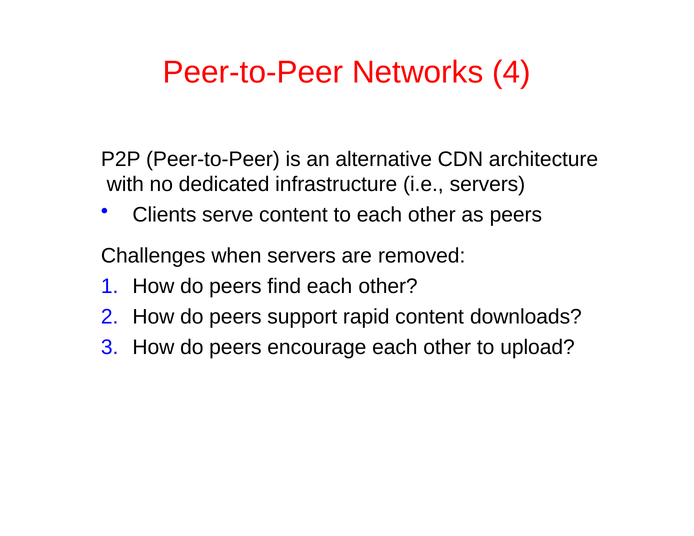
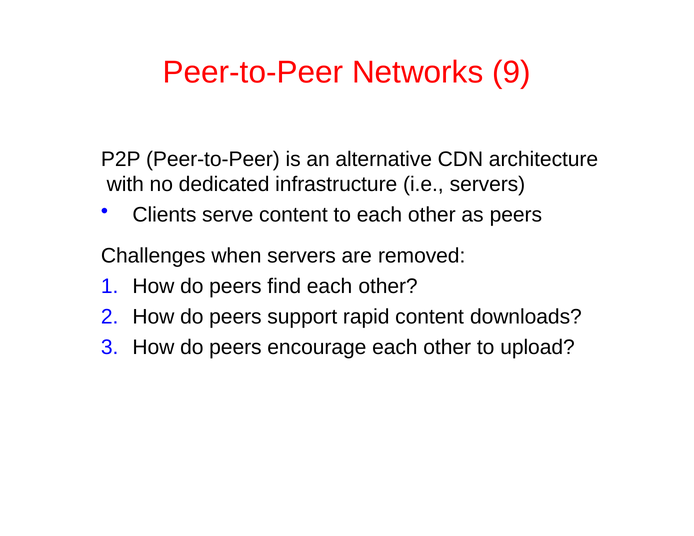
4: 4 -> 9 (511, 72)
